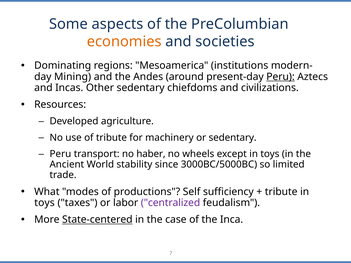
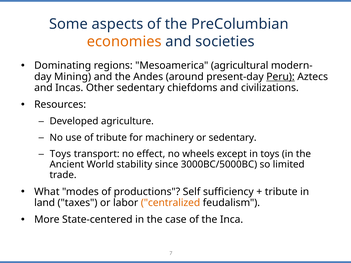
institutions: institutions -> agricultural (240, 66)
Peru: Peru -> Toys (60, 154)
haber: haber -> effect (151, 154)
toys: toys -> land (45, 203)
centralized colour: purple -> orange (171, 203)
State-centered underline: present -> none (97, 220)
